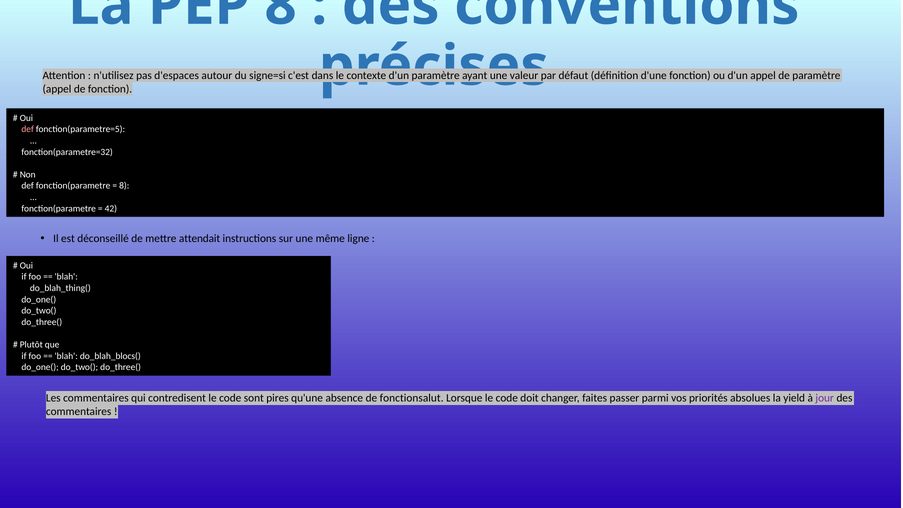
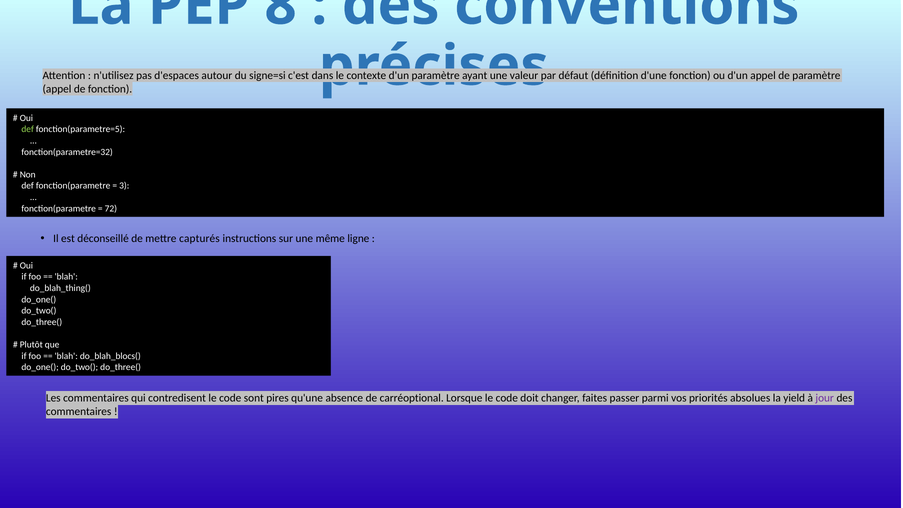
def colour: pink -> light green (28, 129)
8: 8 -> 3 (124, 186)
42: 42 -> 72 (111, 208)
attendait: attendait -> capturés (199, 238)
fonctionsalut: fonctionsalut -> carréoptional (412, 398)
